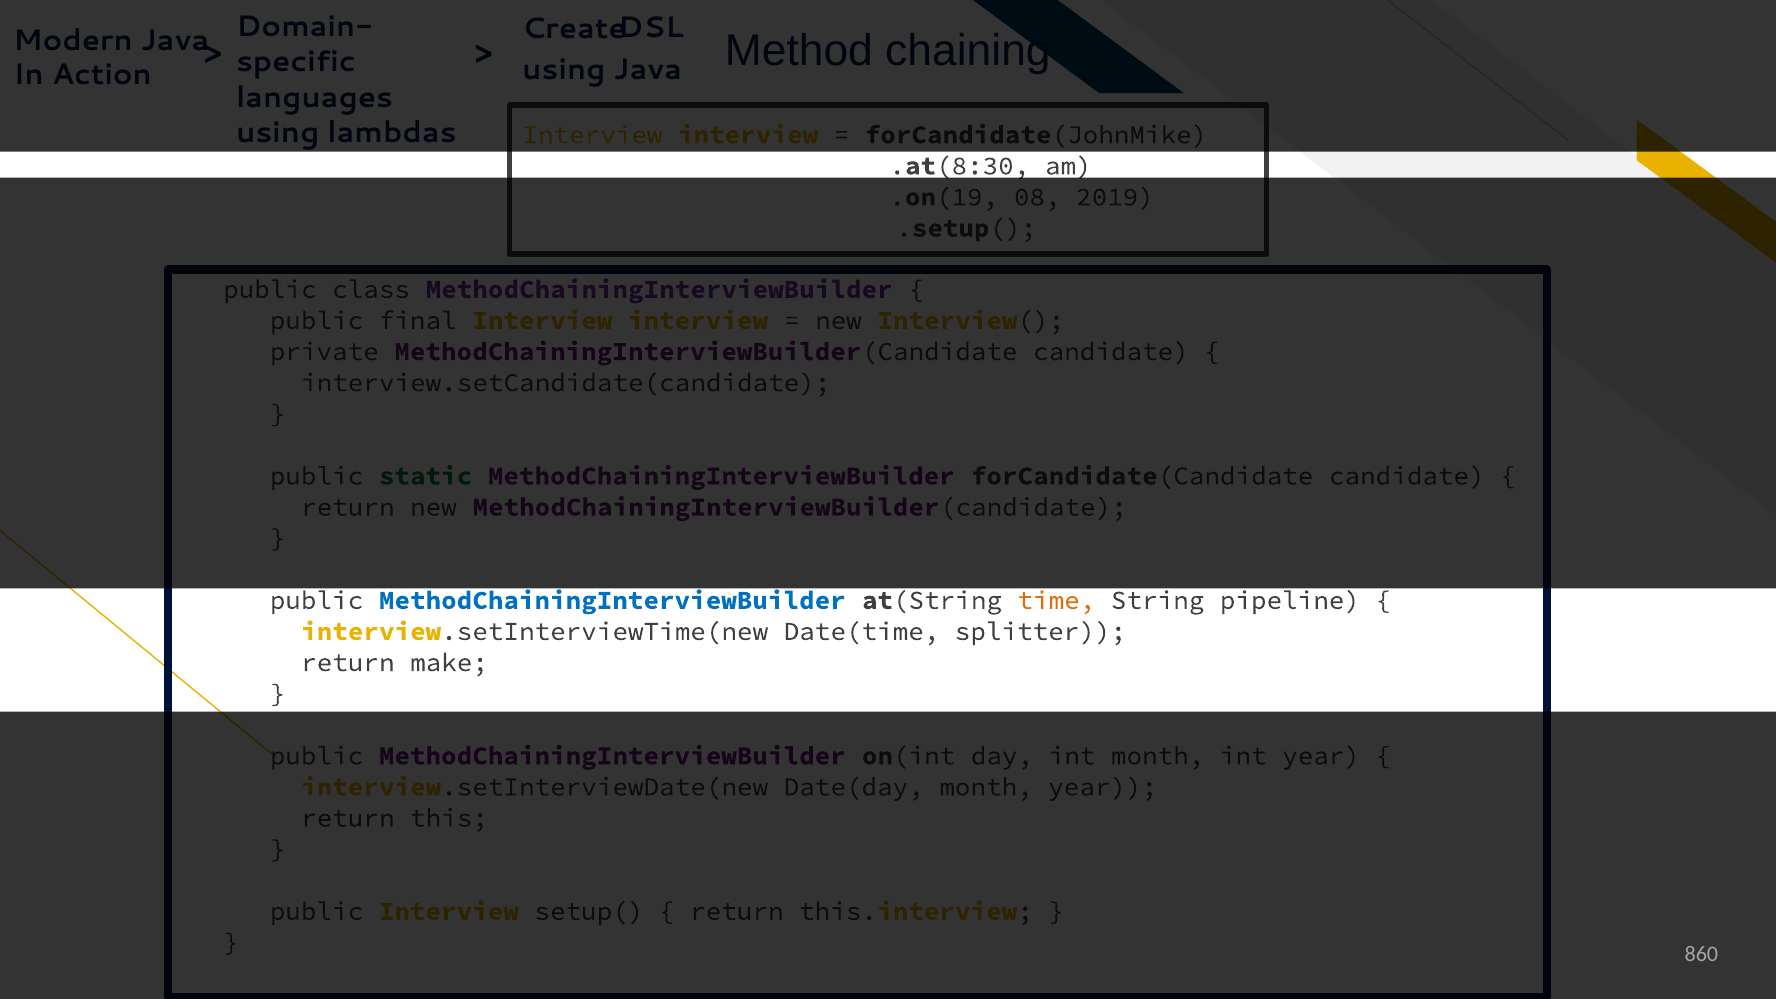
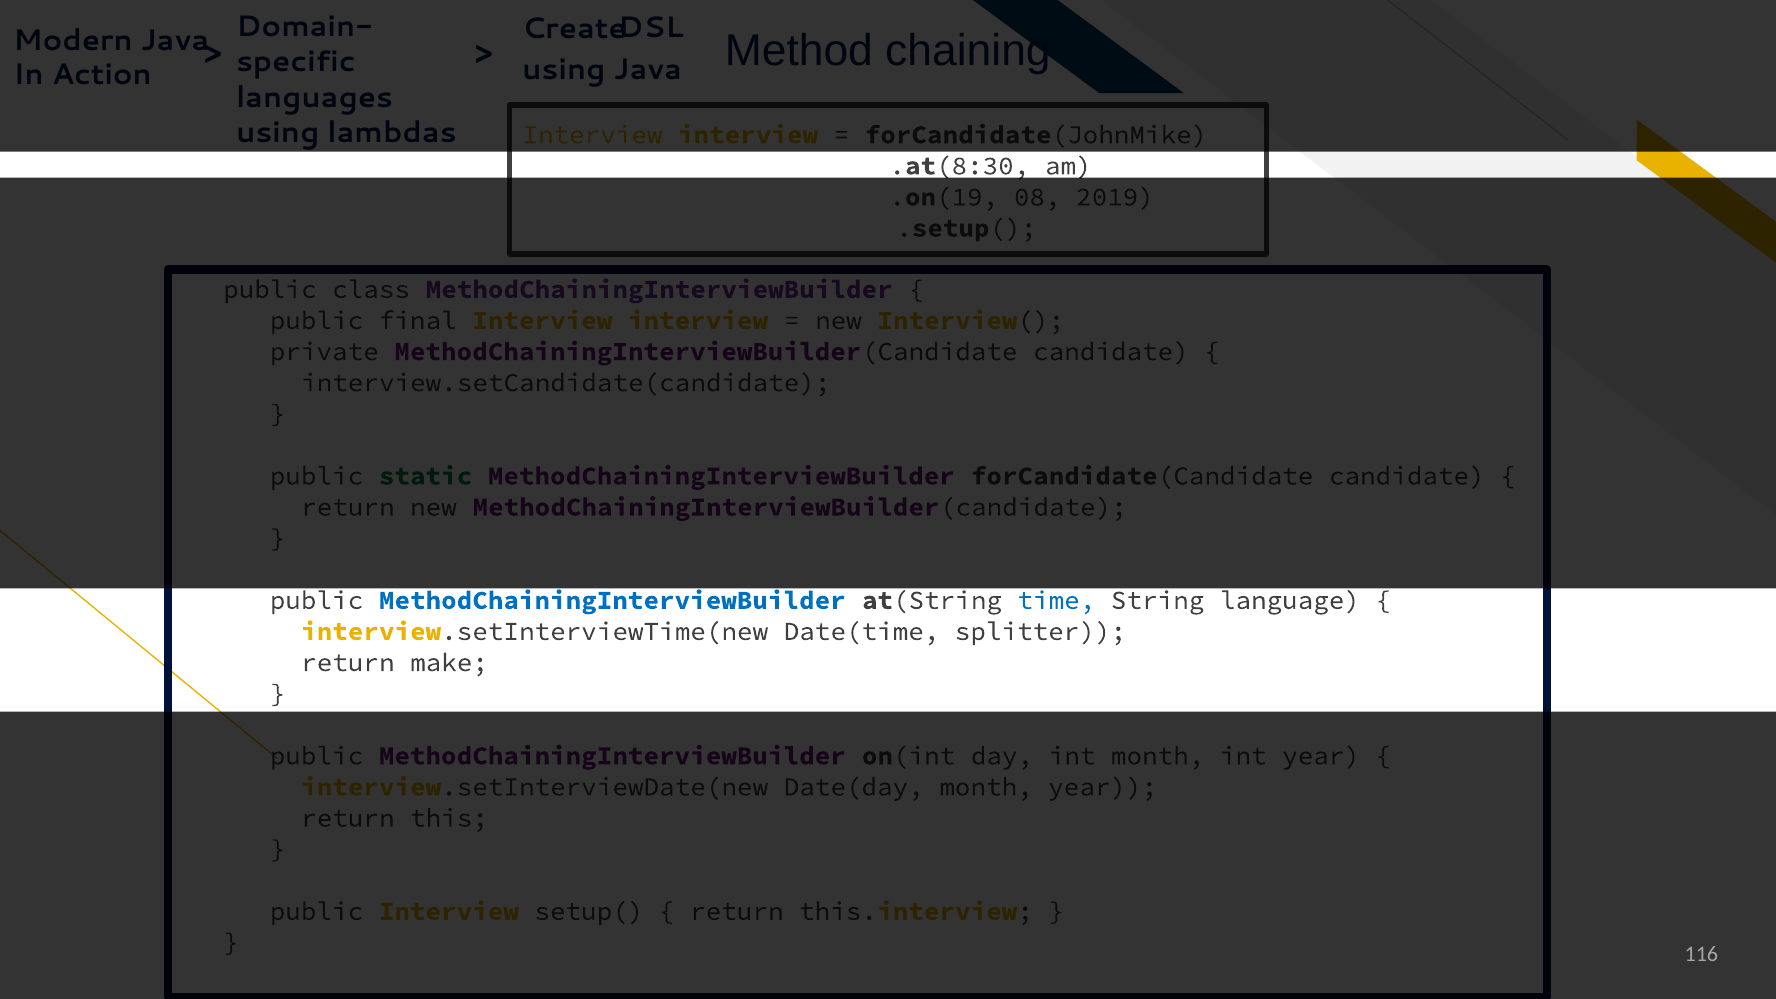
time colour: orange -> blue (1056, 600)
pipeline: pipeline -> language (1290, 600)
860: 860 -> 116 (1701, 954)
